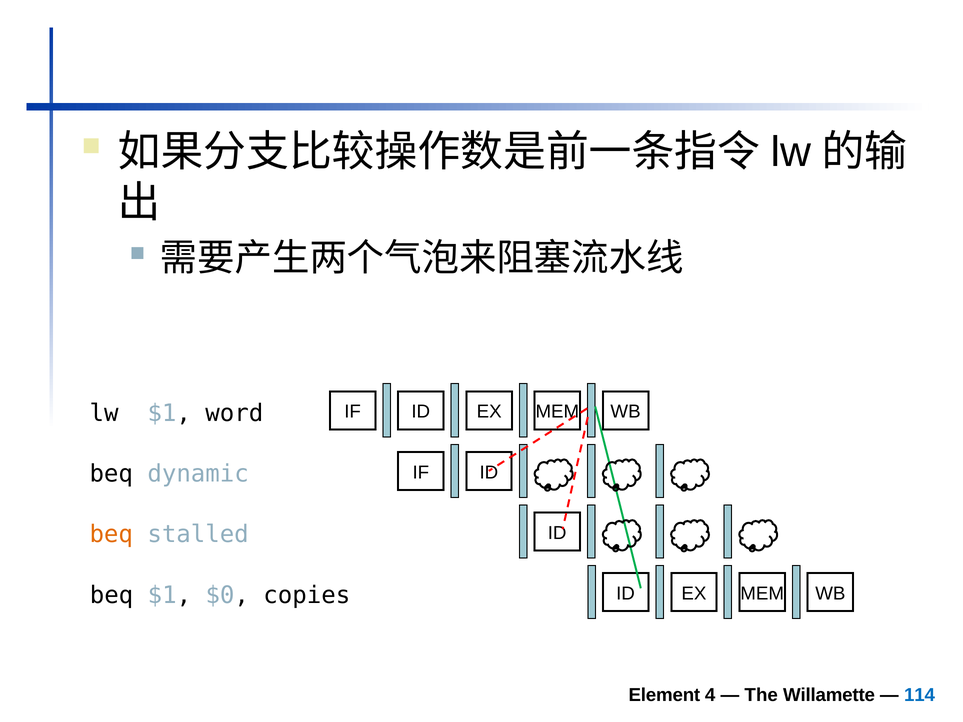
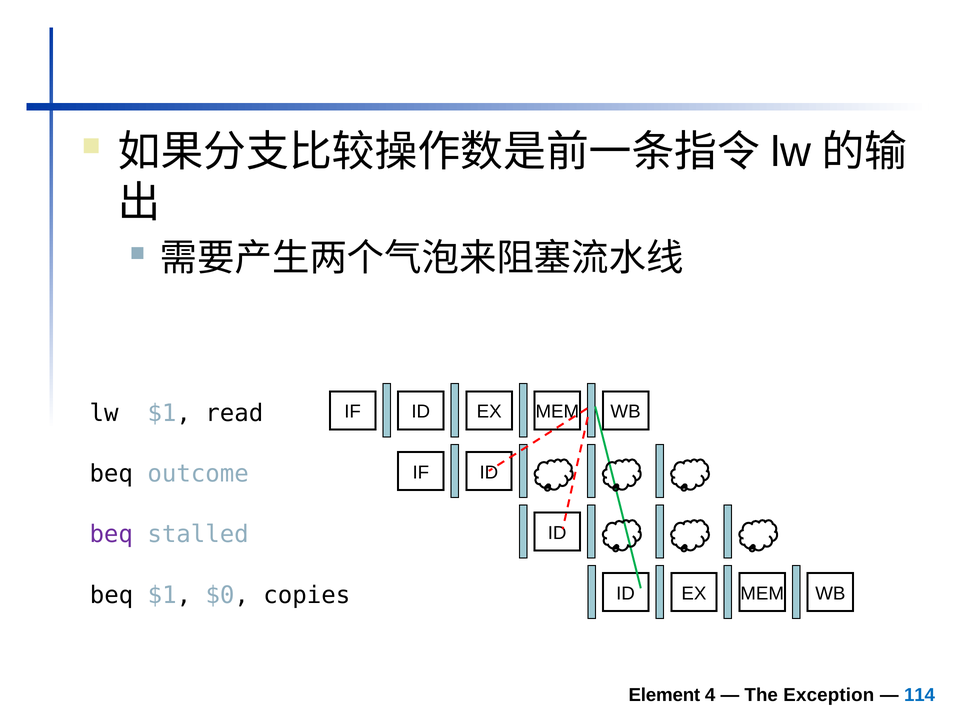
word: word -> read (234, 413)
dynamic: dynamic -> outcome (198, 474)
beq colour: orange -> purple (111, 535)
Willamette: Willamette -> Exception (829, 695)
